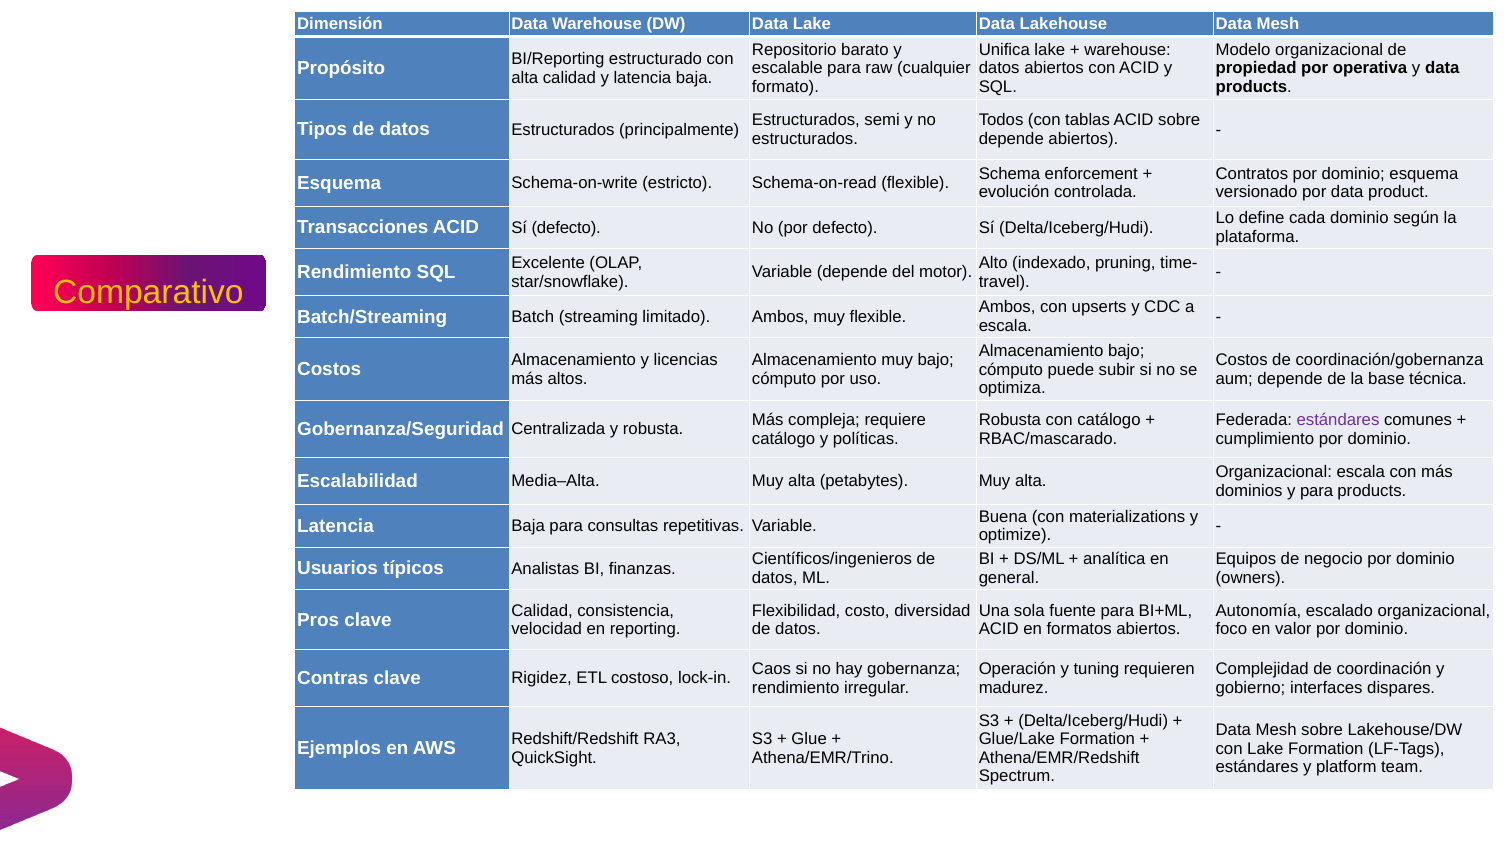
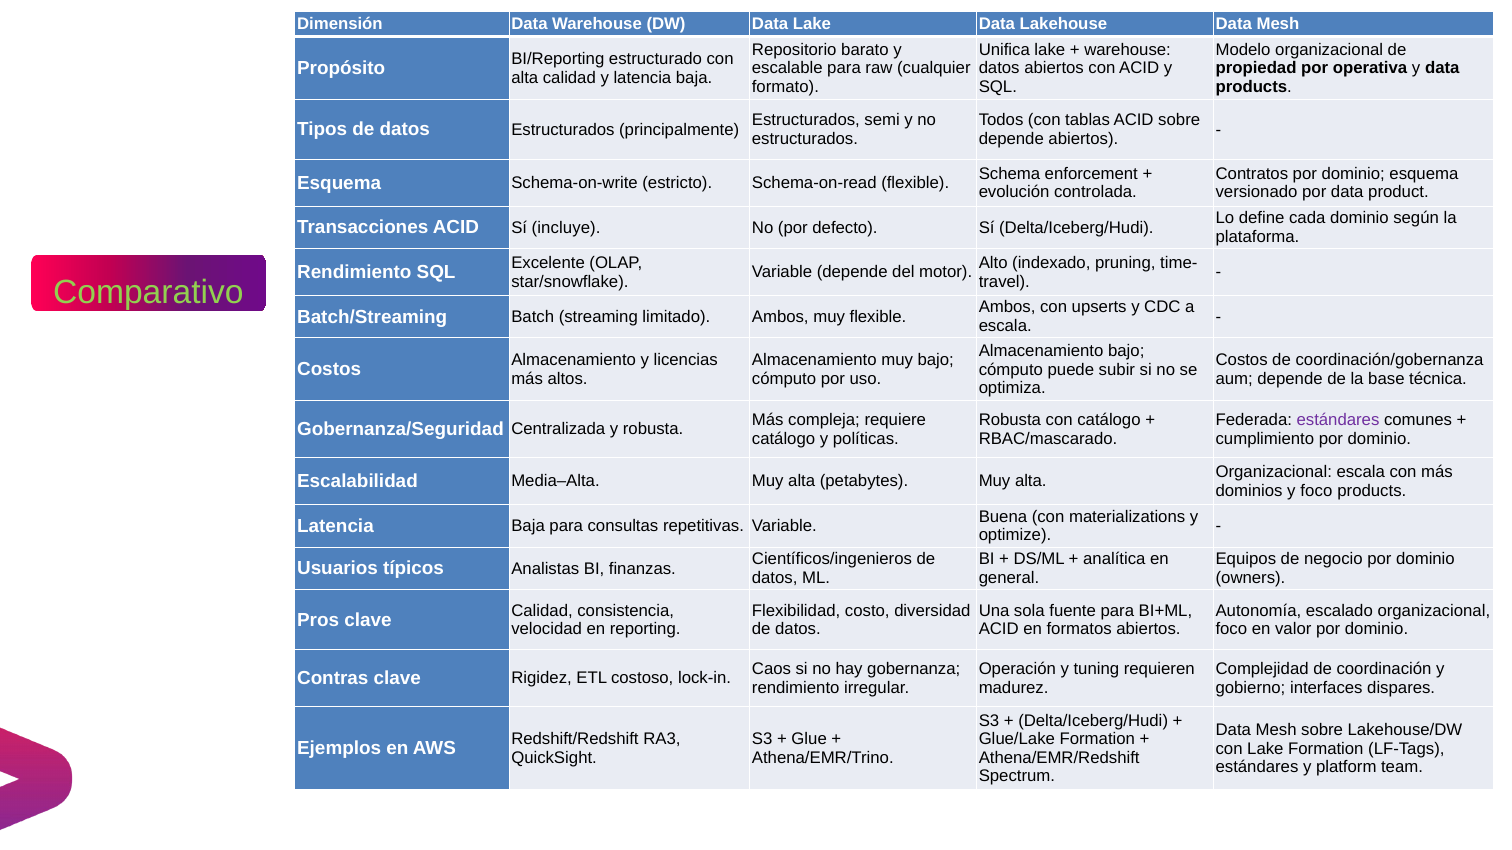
Sí defecto: defecto -> incluye (566, 228)
Comparativo colour: yellow -> light green (148, 293)
y para: para -> foco (1316, 491)
